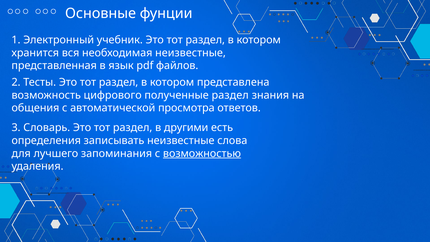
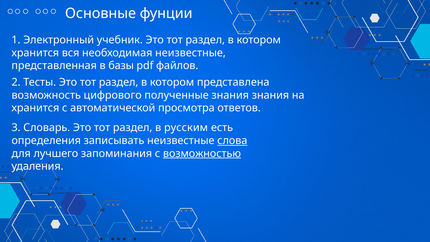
язык: язык -> базы (121, 66)
полученные раздел: раздел -> знания (230, 95)
общения: общения -> хранится (35, 108)
другими: другими -> русским (186, 128)
слова underline: none -> present (232, 140)
